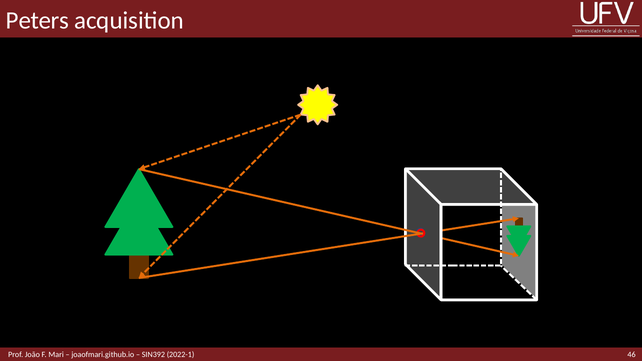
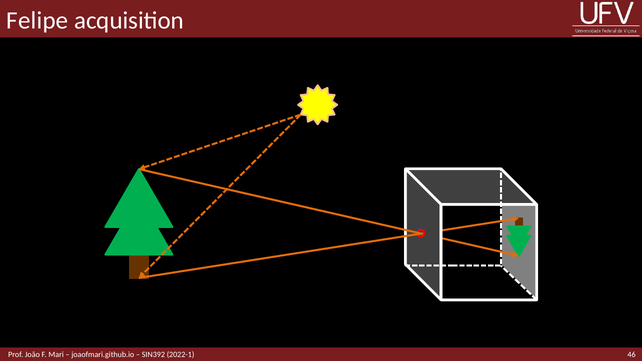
Peters: Peters -> Felipe (37, 21)
